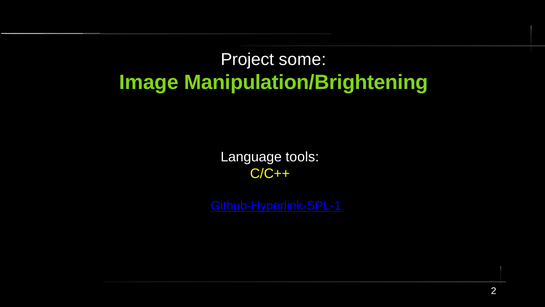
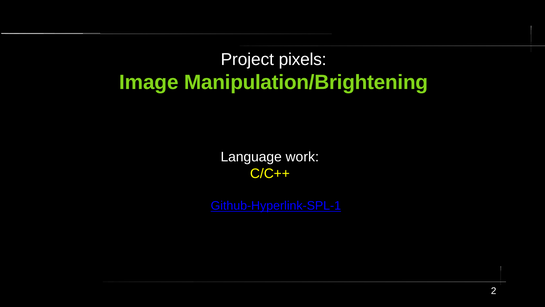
some: some -> pixels (303, 59)
tools: tools -> work (302, 157)
